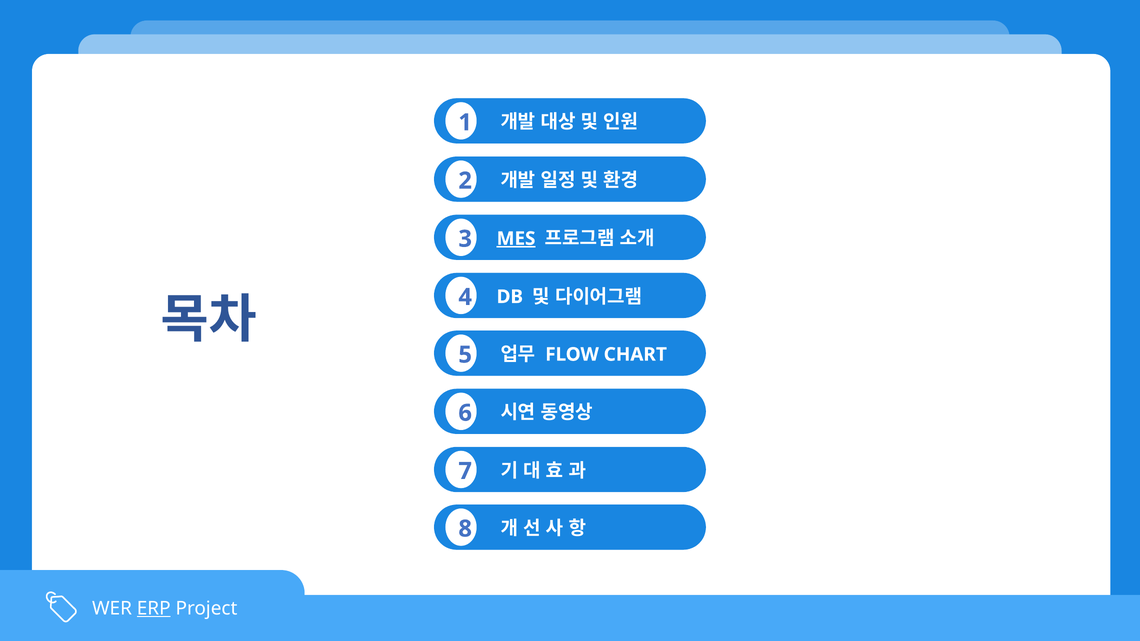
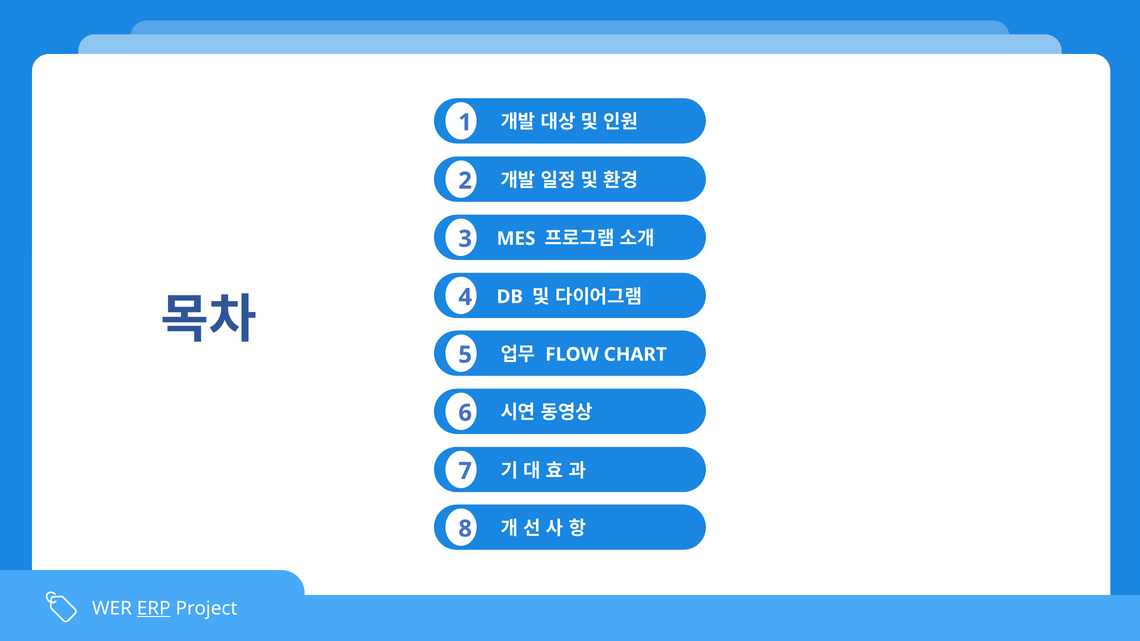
MES underline: present -> none (516, 239)
